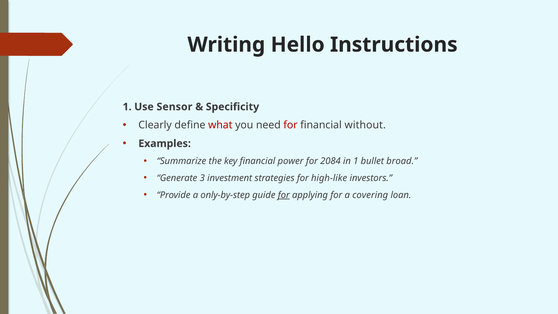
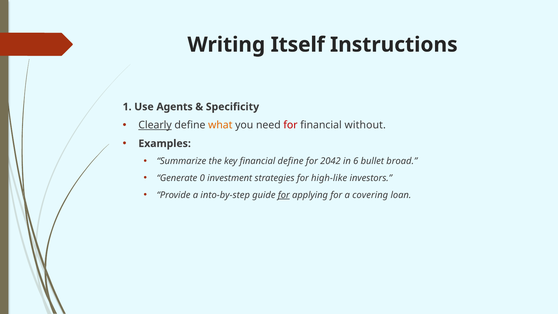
Hello: Hello -> Itself (298, 45)
Sensor: Sensor -> Agents (175, 107)
Clearly underline: none -> present (155, 125)
what colour: red -> orange (220, 125)
financial power: power -> define (291, 161)
2084: 2084 -> 2042 (330, 161)
in 1: 1 -> 6 (356, 161)
3: 3 -> 0 (202, 178)
only-by-step: only-by-step -> into-by-step (225, 195)
